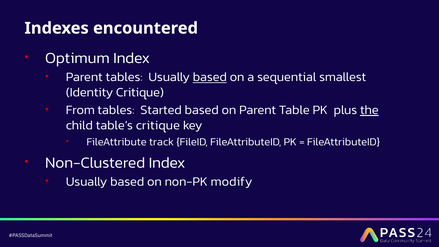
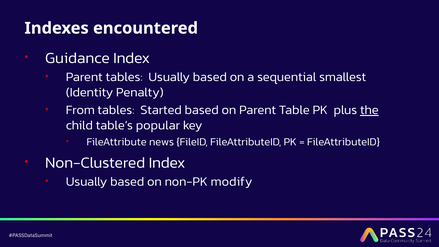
Optimum: Optimum -> Guidance (77, 58)
based underline: present -> none (210, 77)
Identity Critique: Critique -> Penalty (140, 92)
table’s critique: critique -> popular (158, 125)
track: track -> news (162, 142)
